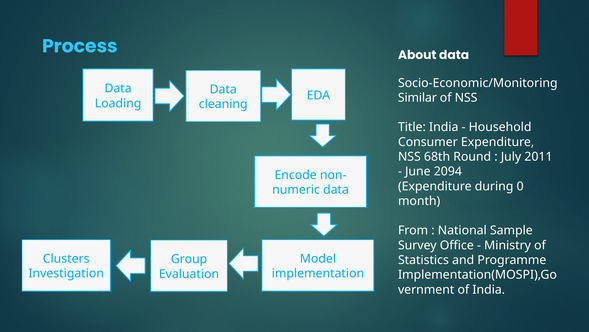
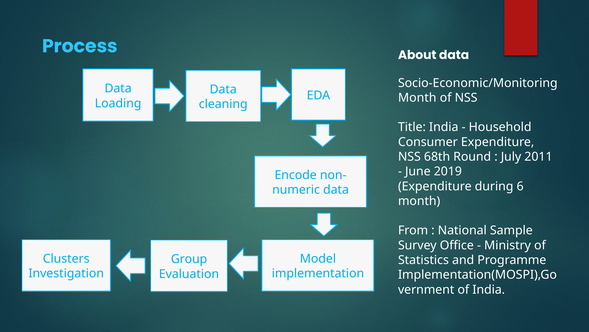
Similar: Similar -> Month (417, 98)
2094: 2094 -> 2019 (448, 171)
0: 0 -> 6 (520, 186)
